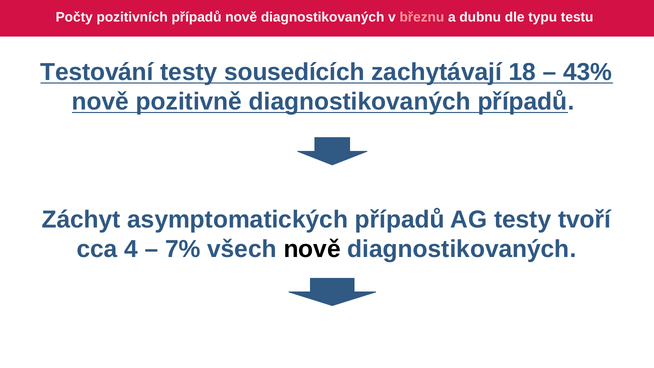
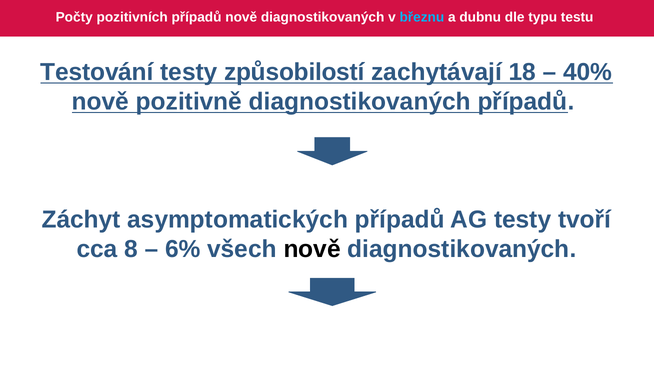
březnu colour: pink -> light blue (422, 17)
sousedících: sousedících -> způsobilostí (294, 72)
43%: 43% -> 40% (588, 72)
4: 4 -> 8 (131, 249)
7%: 7% -> 6% (183, 249)
